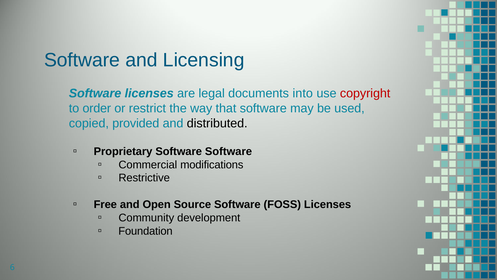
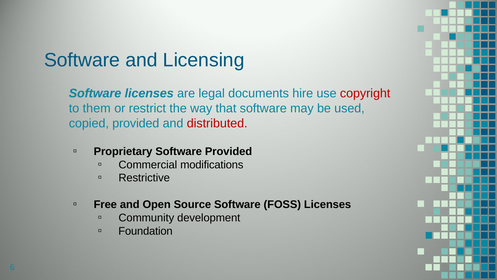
into: into -> hire (303, 93)
order: order -> them (97, 108)
distributed colour: black -> red (217, 123)
Software Software: Software -> Provided (229, 151)
